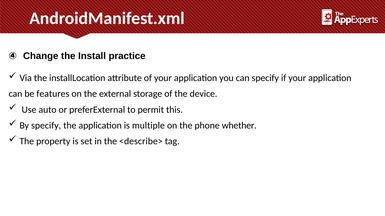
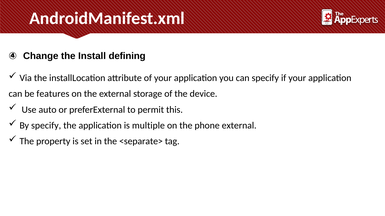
practice: practice -> defining (127, 56)
phone whether: whether -> external (239, 126)
<describe>: <describe> -> <separate> (141, 142)
